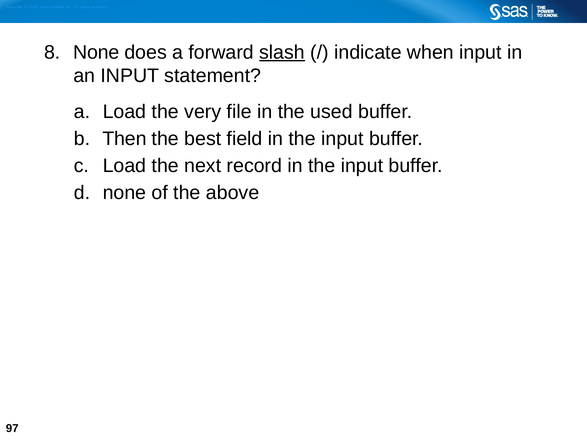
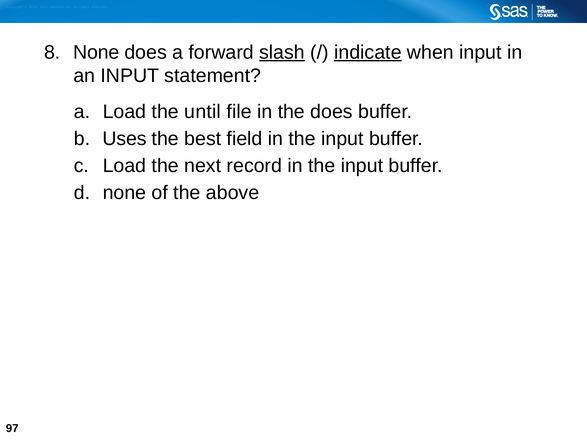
indicate underline: none -> present (368, 52)
very: very -> until (203, 112)
the used: used -> does (331, 112)
Then: Then -> Uses (125, 139)
